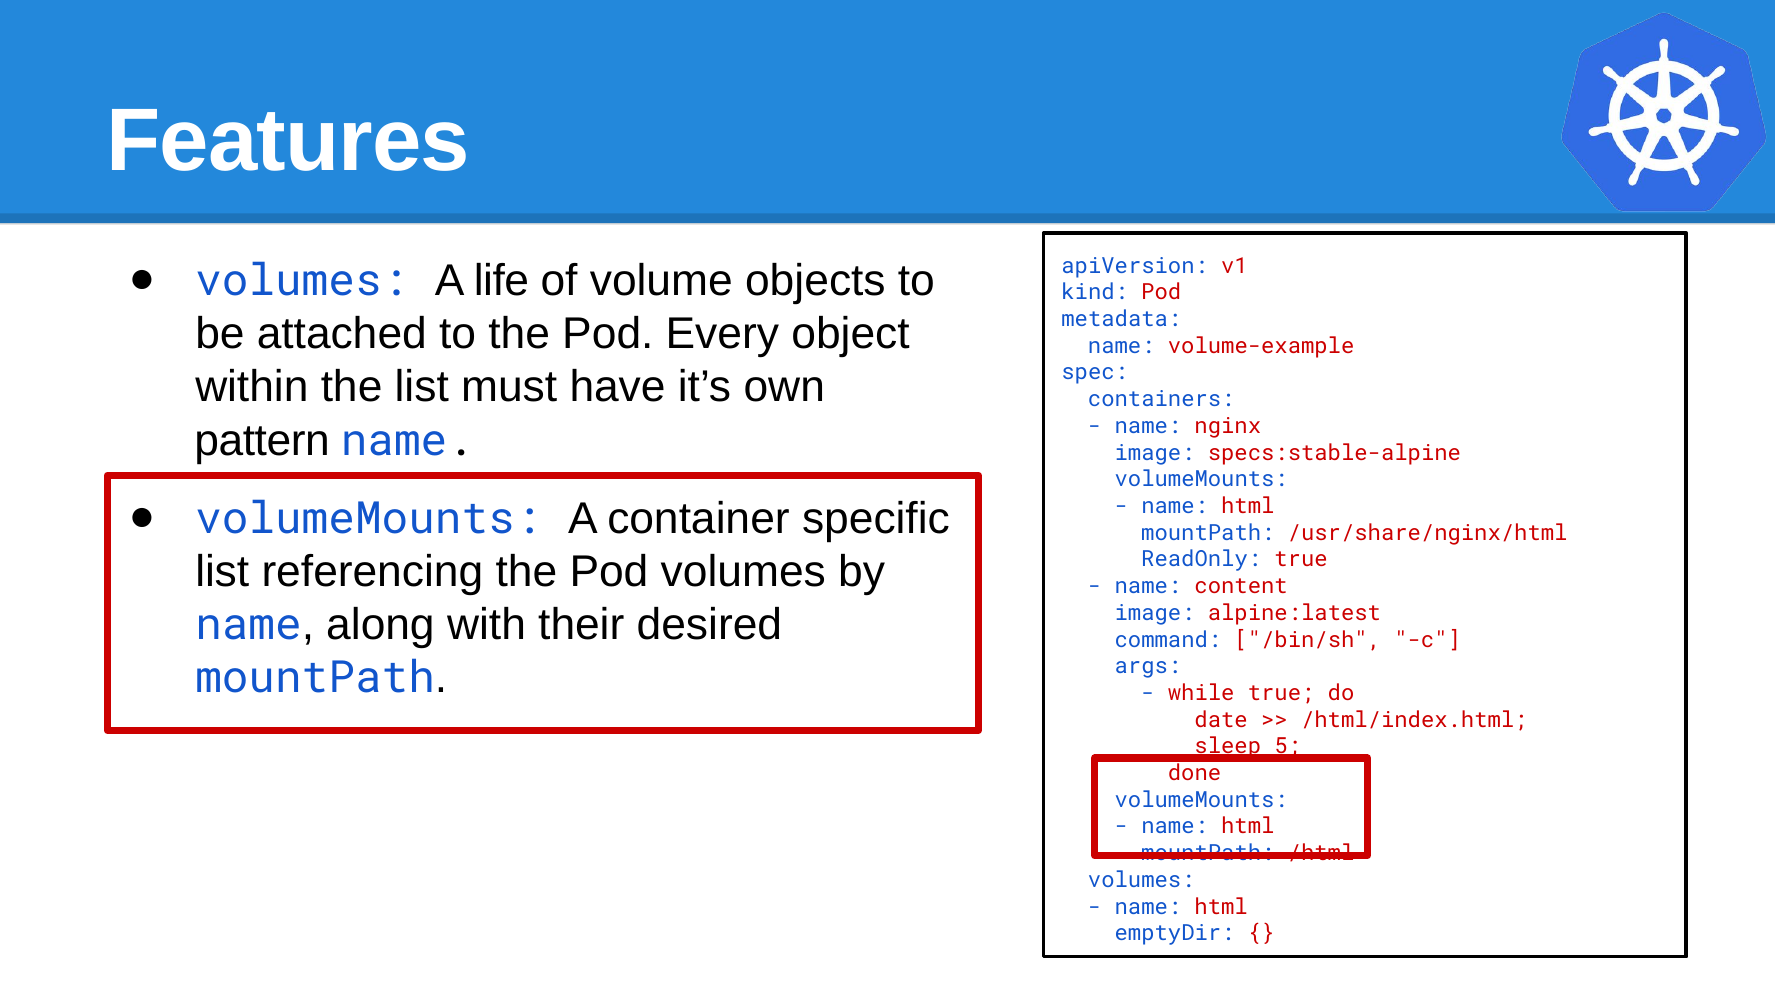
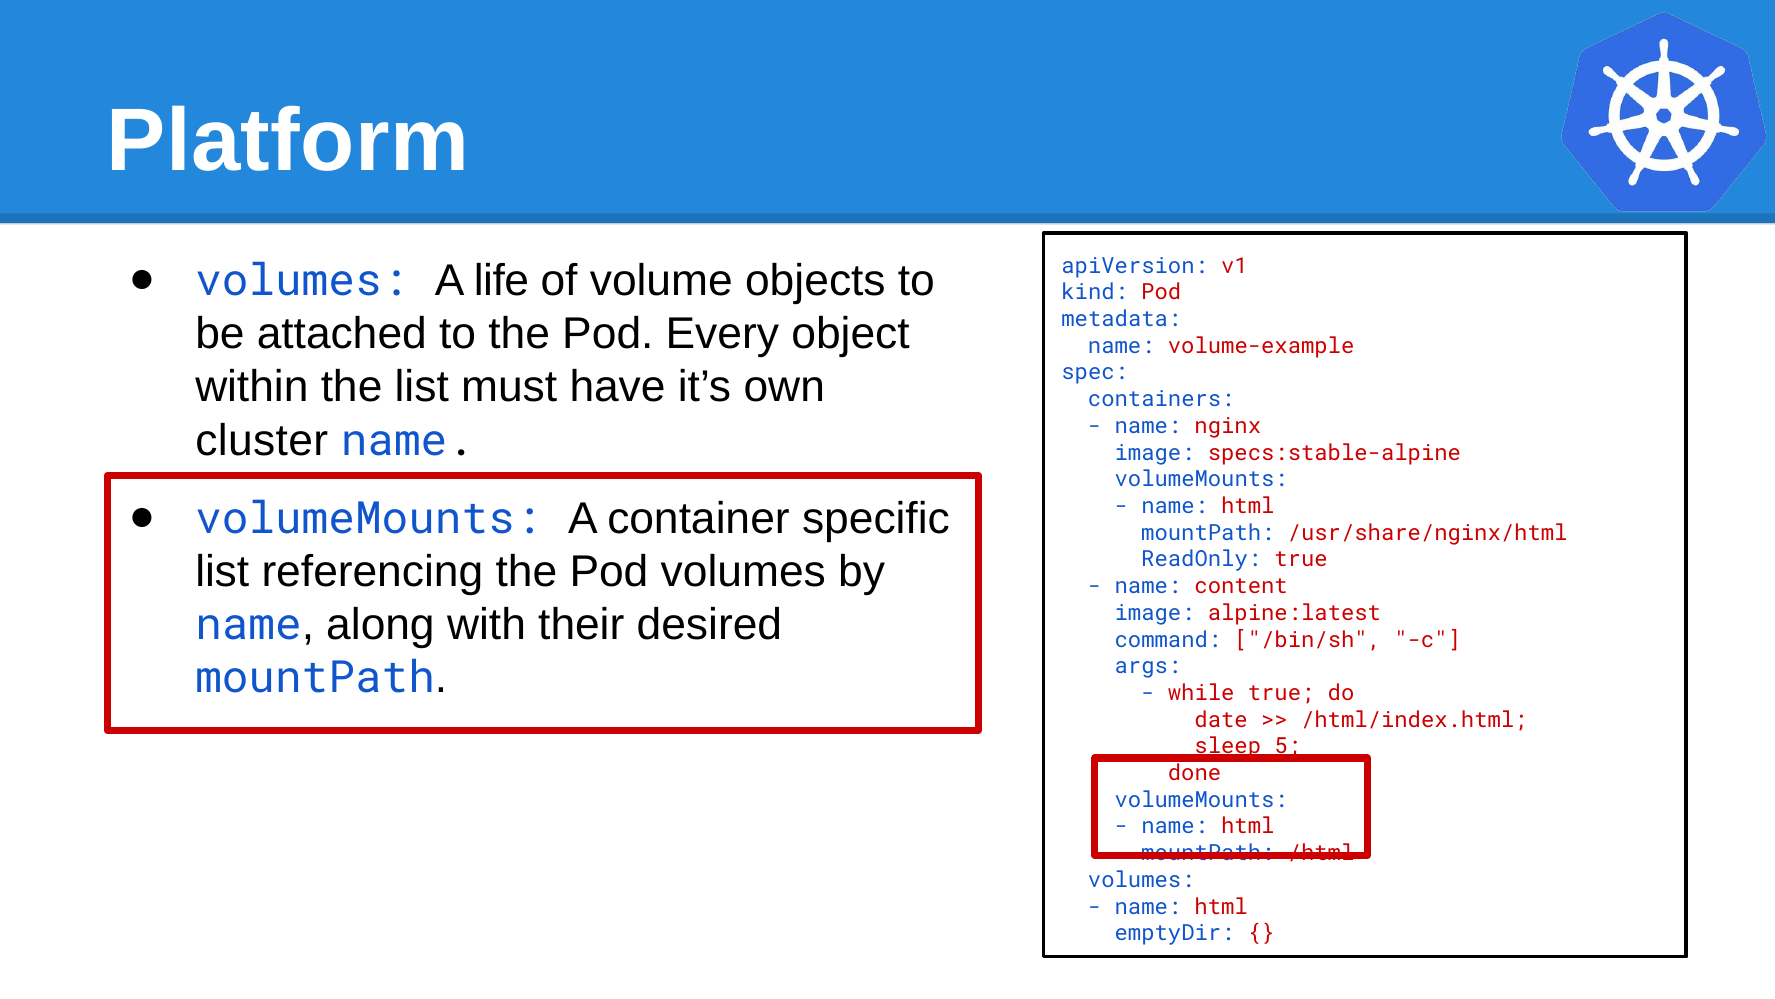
Features: Features -> Platform (288, 142)
pattern: pattern -> cluster (262, 440)
